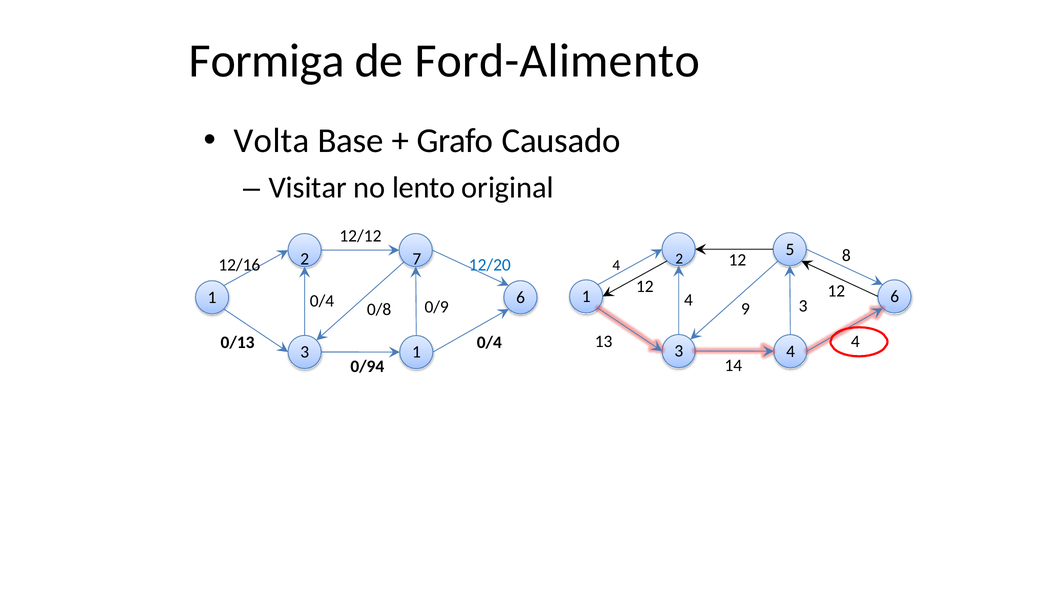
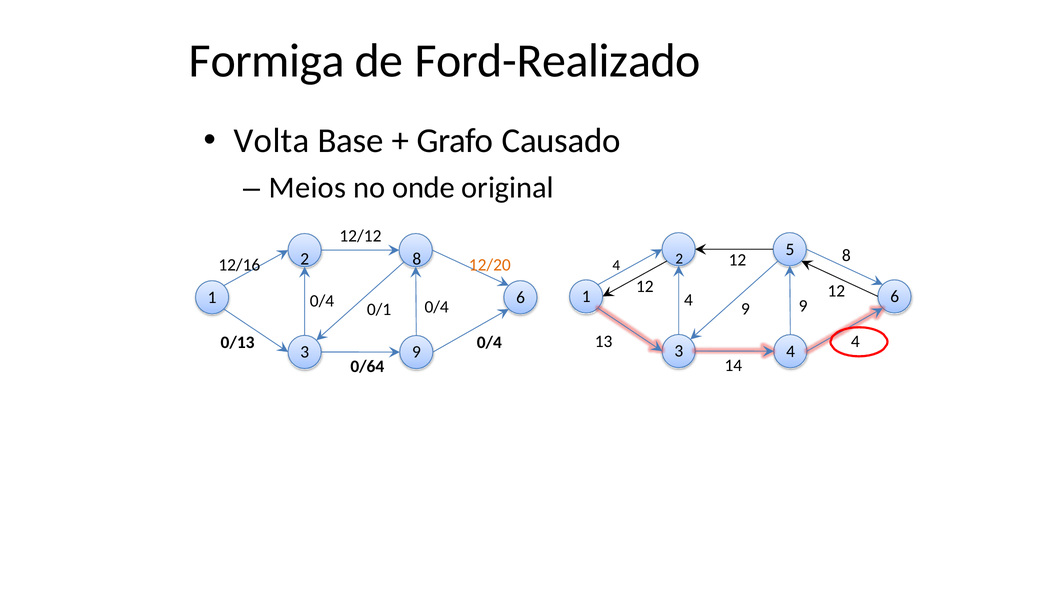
Ford-Alimento: Ford-Alimento -> Ford-Realizado (558, 61)
Visitar: Visitar -> Meios (307, 187)
lento: lento -> onde (424, 187)
2 7: 7 -> 8 (417, 259)
12/20 colour: blue -> orange (490, 265)
3: 3 -> 9 (803, 306)
0/9: 0/9 -> 0/4 (437, 306)
0/8: 0/8 -> 0/1 (379, 309)
3 1: 1 -> 9 (416, 352)
0/94: 0/94 -> 0/64 (367, 366)
